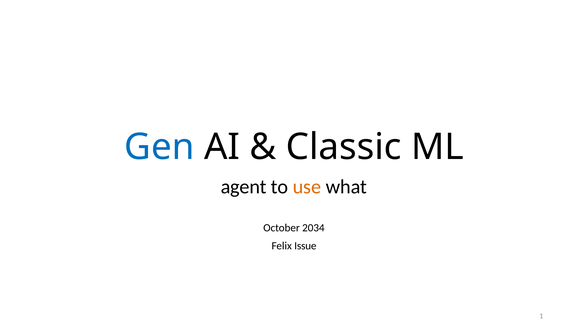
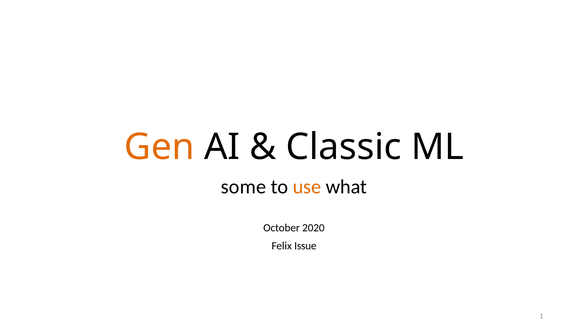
Gen colour: blue -> orange (159, 147)
agent: agent -> some (243, 187)
2034: 2034 -> 2020 (313, 228)
